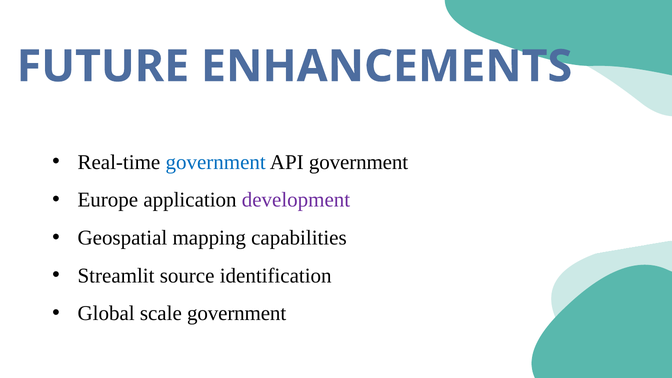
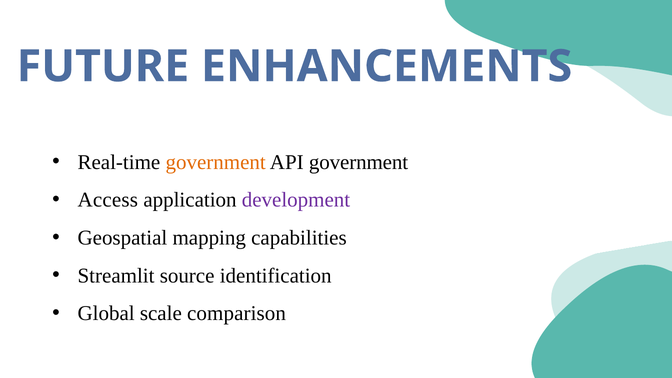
government colour: blue -> orange (216, 162)
Europe: Europe -> Access (108, 200)
scale government: government -> comparison (237, 313)
